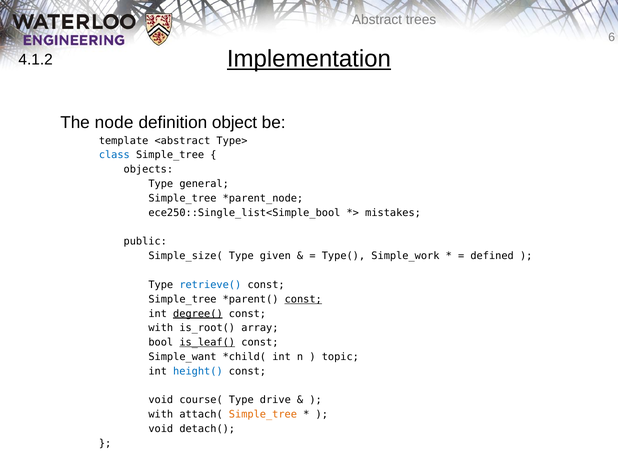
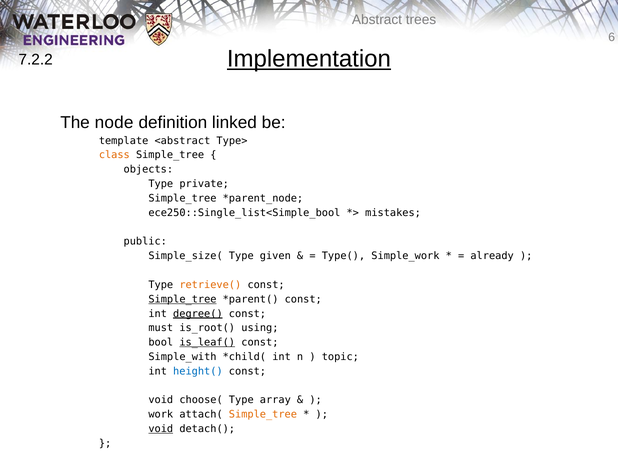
4.1.2: 4.1.2 -> 7.2.2 (36, 60)
object: object -> linked (234, 123)
class colour: blue -> orange (114, 155)
general: general -> private (204, 184)
defined: defined -> already (492, 256)
retrieve( colour: blue -> orange (210, 285)
Simple_tree underline: none -> present (182, 300)
const underline: present -> none (303, 300)
with: with -> must (161, 328)
array: array -> using (260, 328)
Simple_want: Simple_want -> Simple_with (182, 357)
course(: course( -> choose( (201, 401)
drive: drive -> array (275, 401)
with: with -> work (161, 415)
void underline: none -> present (161, 429)
